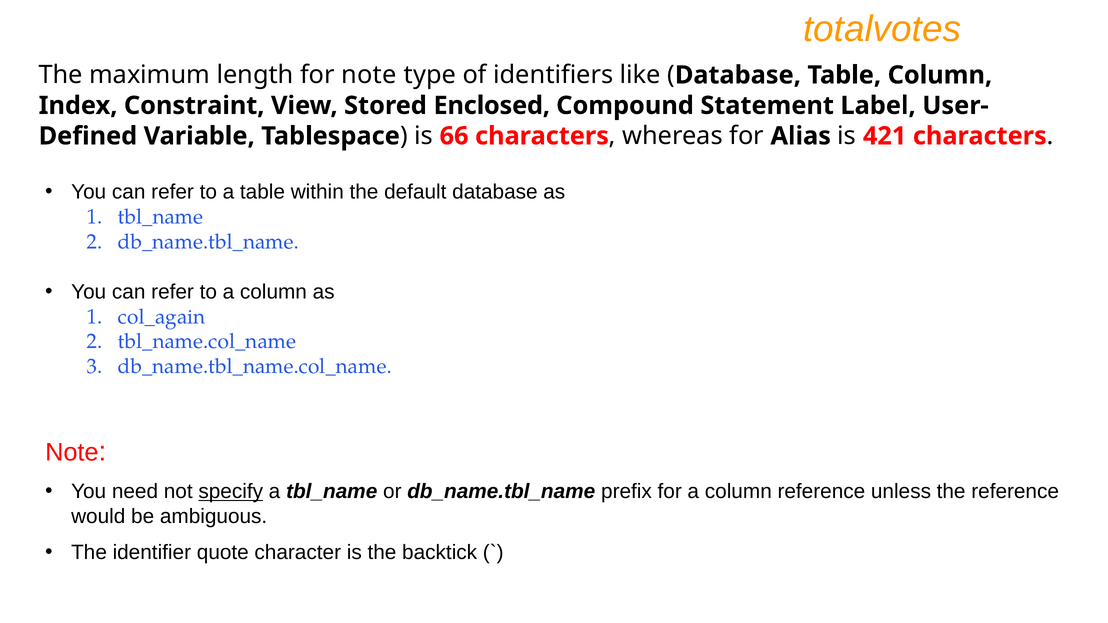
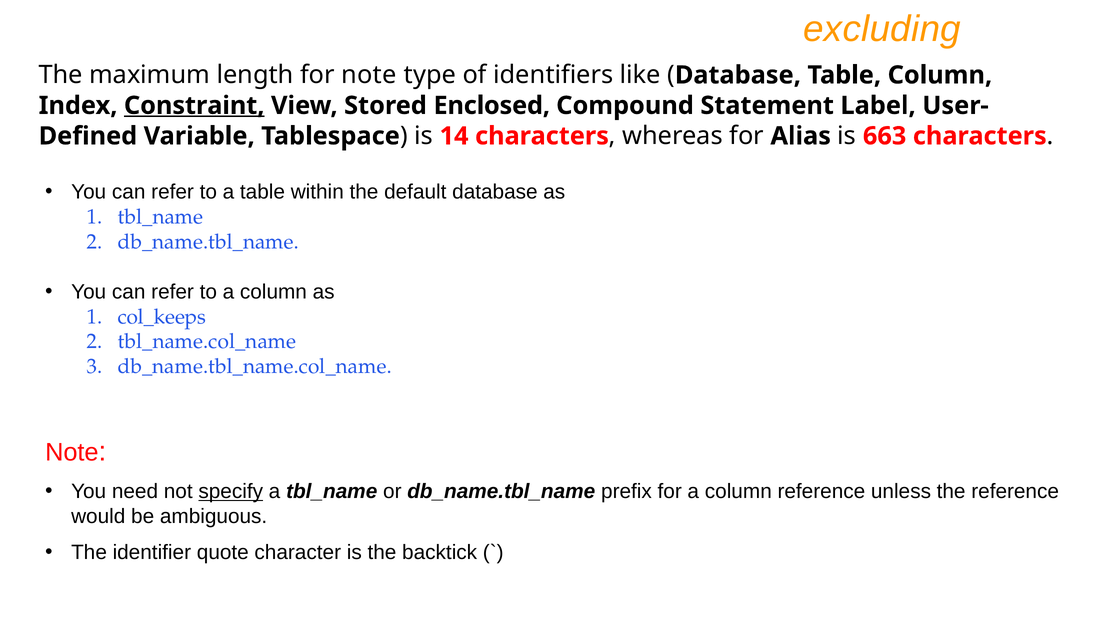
totalvotes: totalvotes -> excluding (882, 29)
Constraint underline: none -> present (194, 106)
66: 66 -> 14 (454, 136)
421: 421 -> 663 (885, 136)
col_again: col_again -> col_keeps (162, 317)
